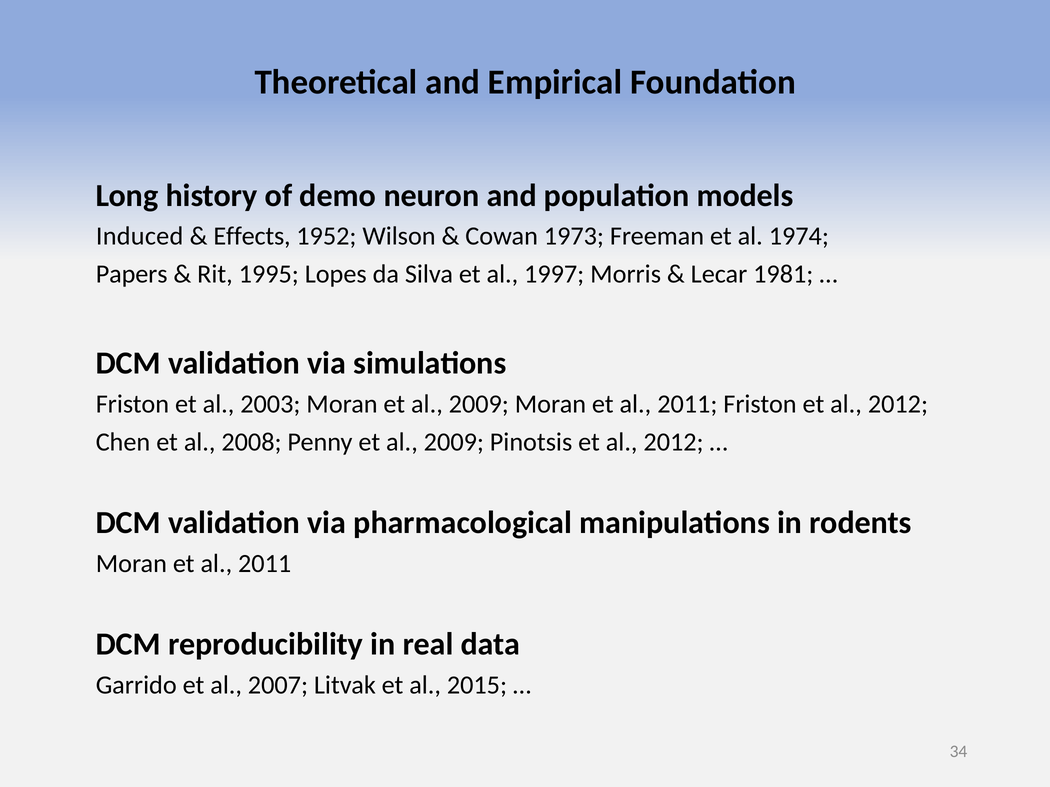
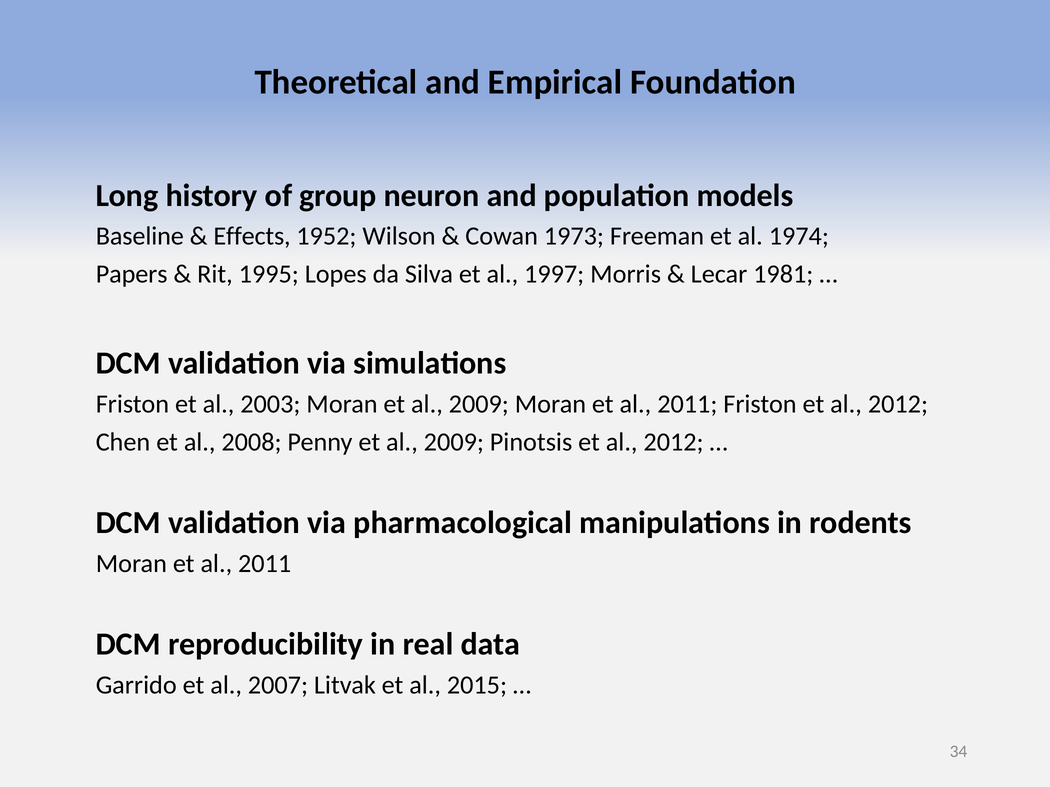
demo: demo -> group (338, 196)
Induced: Induced -> Baseline (140, 236)
